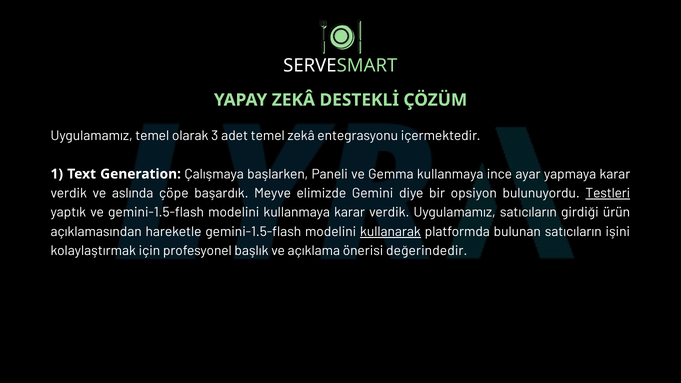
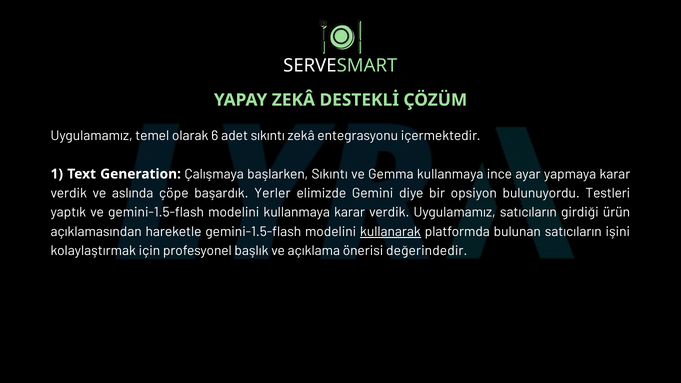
3: 3 -> 6 (215, 136)
adet temel: temel -> sıkıntı (268, 136)
başlarken Paneli: Paneli -> Sıkıntı (330, 174)
Meyve: Meyve -> Yerler (272, 193)
Testleri underline: present -> none (608, 193)
